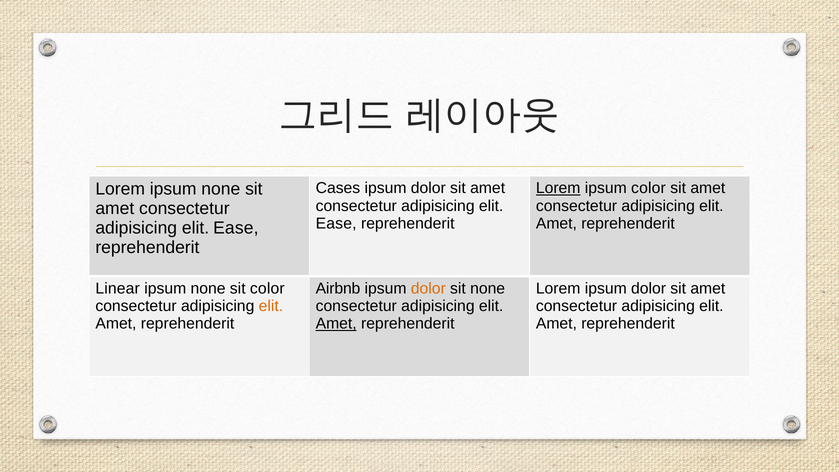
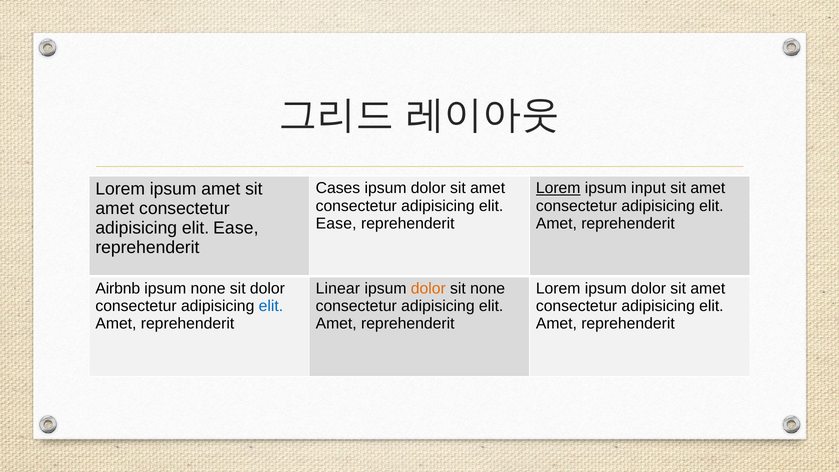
ipsum color: color -> input (648, 188)
Lorem ipsum none: none -> amet (221, 189)
Linear: Linear -> Airbnb (118, 288)
sit color: color -> dolor (267, 288)
Airbnb: Airbnb -> Linear (338, 288)
elit colour: orange -> blue (271, 306)
Amet underline: present -> none (336, 324)
